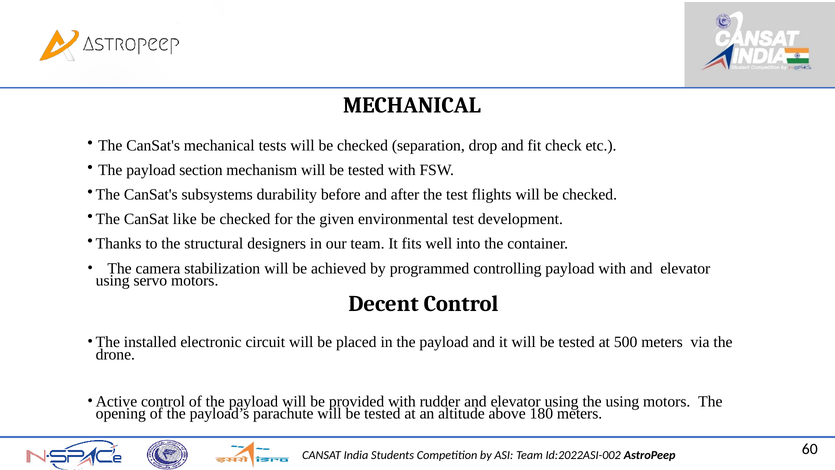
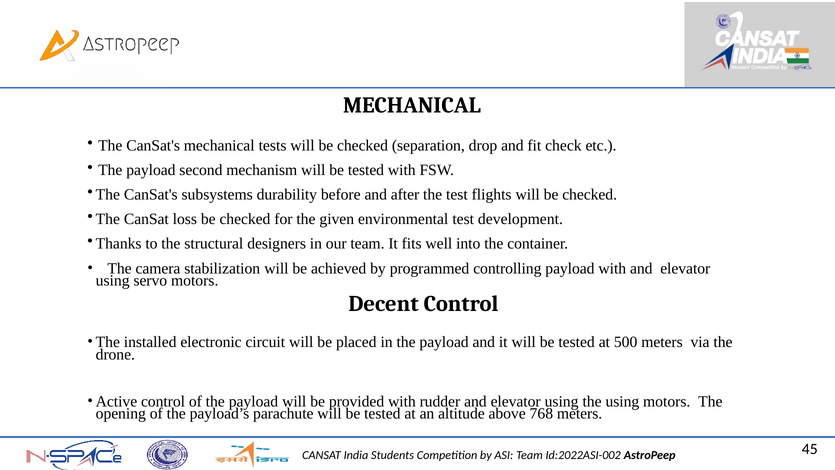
section: section -> second (201, 170)
like: like -> loss (185, 219)
180: 180 -> 768 (541, 413)
60: 60 -> 45 (810, 449)
